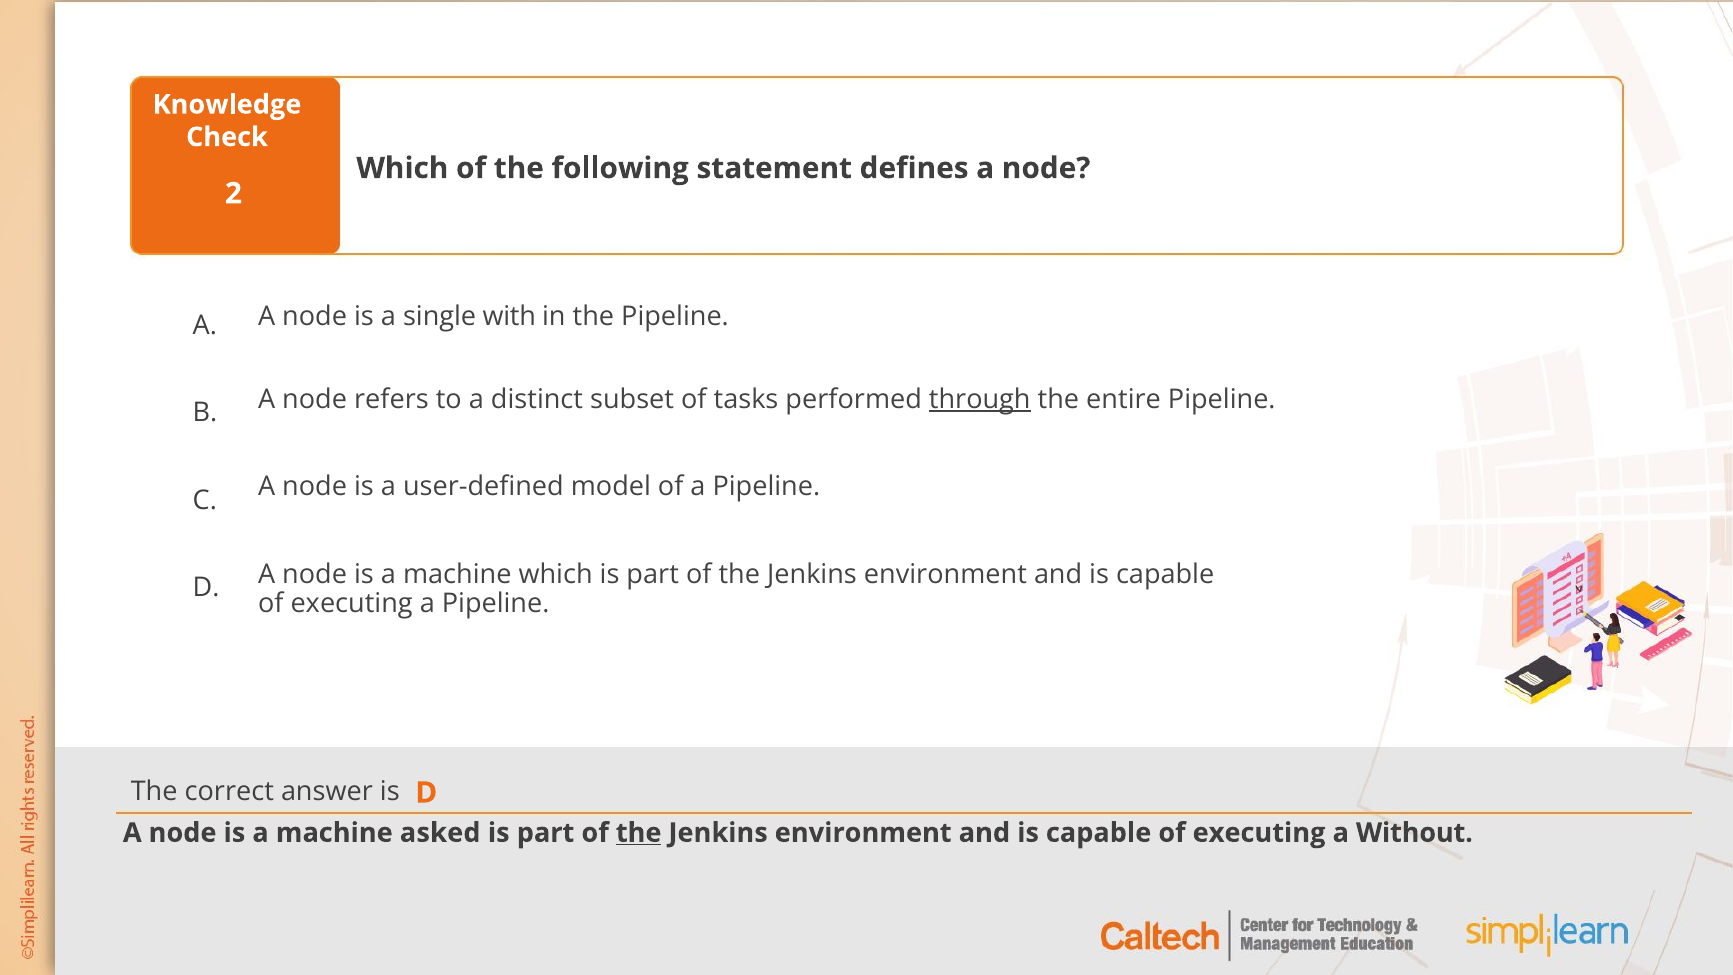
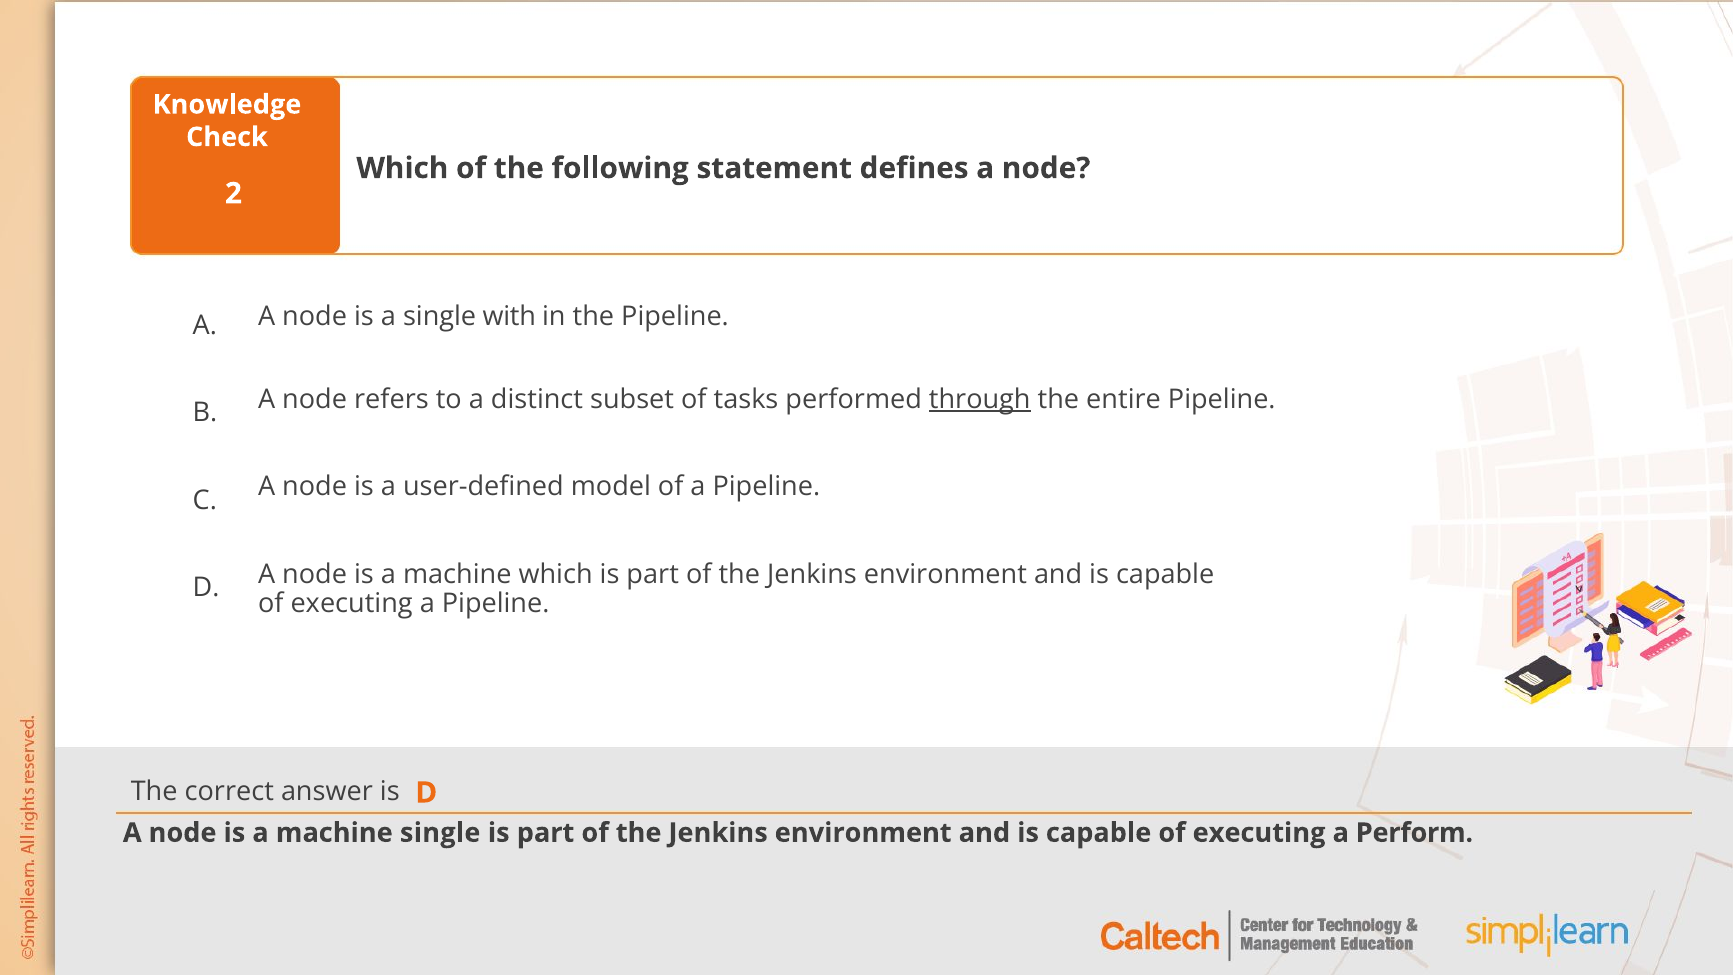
machine asked: asked -> single (440, 833)
the underline: present -> none (639, 833)
Without: Without -> Perform (1414, 833)
